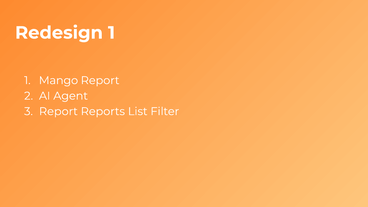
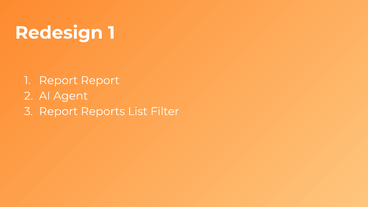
1 Mango: Mango -> Report (58, 80)
